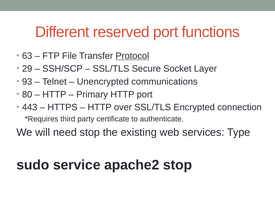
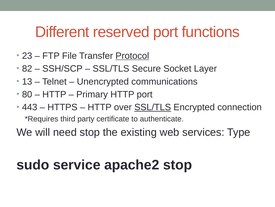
63: 63 -> 23 (27, 56)
29: 29 -> 82 (27, 68)
93: 93 -> 13 (27, 81)
SSL/TLS underline: none -> present (153, 107)
